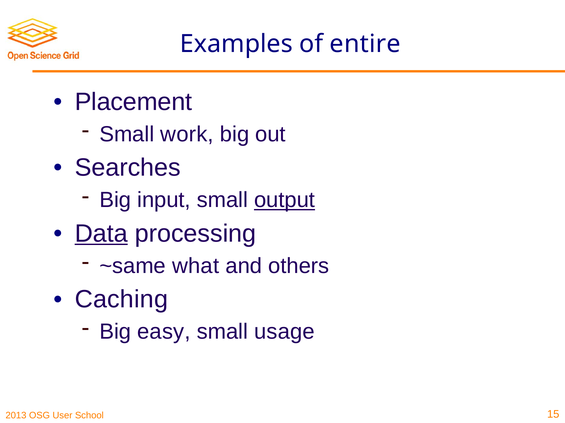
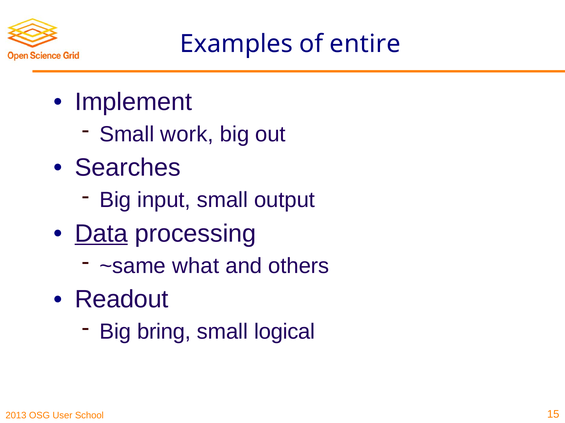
Placement: Placement -> Implement (133, 102)
output underline: present -> none (285, 200)
Caching: Caching -> Readout (122, 300)
easy: easy -> bring (164, 332)
usage: usage -> logical (285, 332)
